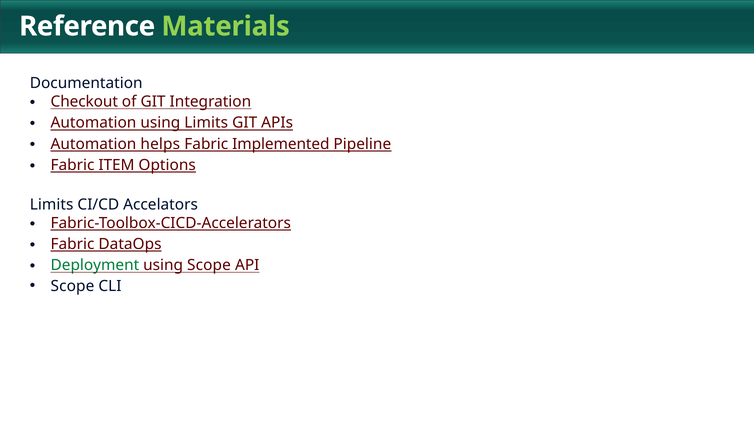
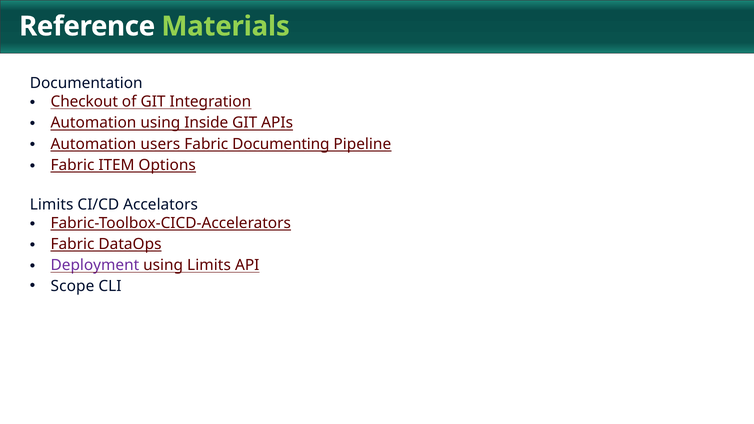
using Limits: Limits -> Inside (206, 123)
helps: helps -> users (160, 144)
Implemented: Implemented -> Documenting (281, 144)
Deployment colour: green -> purple (95, 265)
using Scope: Scope -> Limits (209, 265)
